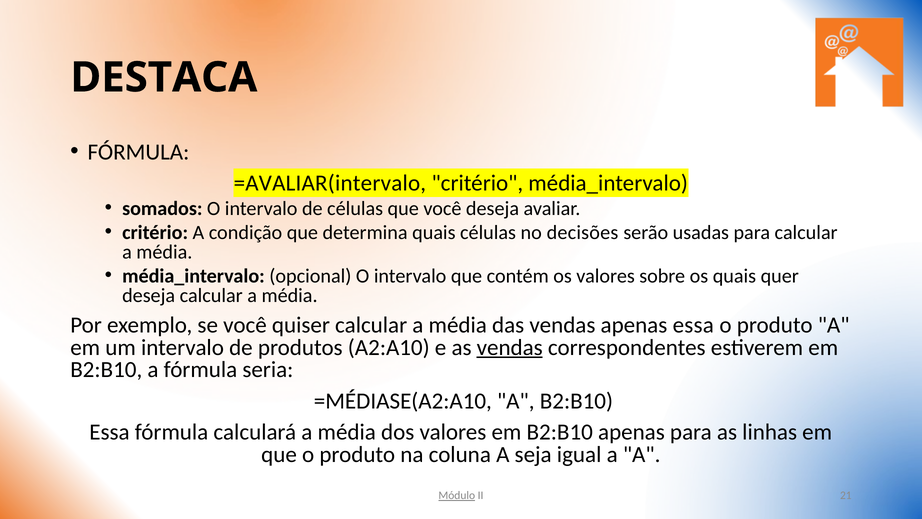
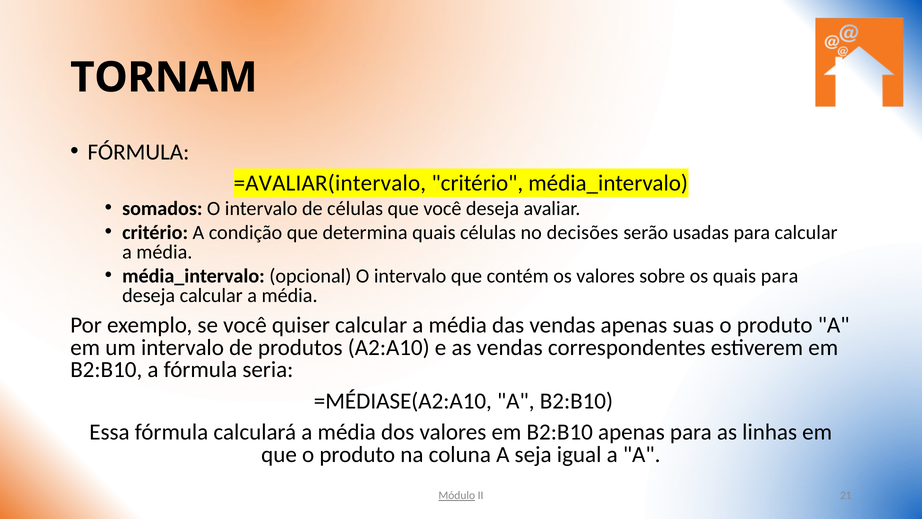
DESTACA: DESTACA -> TORNAM (164, 77)
quais quer: quer -> para (780, 276)
apenas essa: essa -> suas (693, 325)
vendas underline: present -> none (510, 347)
